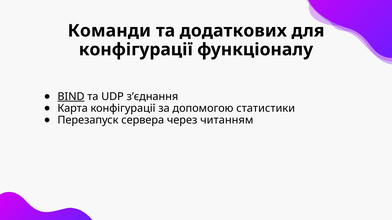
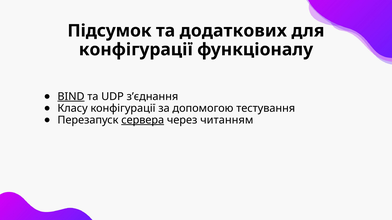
Команди: Команди -> Підсумок (109, 31)
Карта: Карта -> Класу (73, 109)
статистики: статистики -> тестування (266, 109)
сервера underline: none -> present (143, 120)
